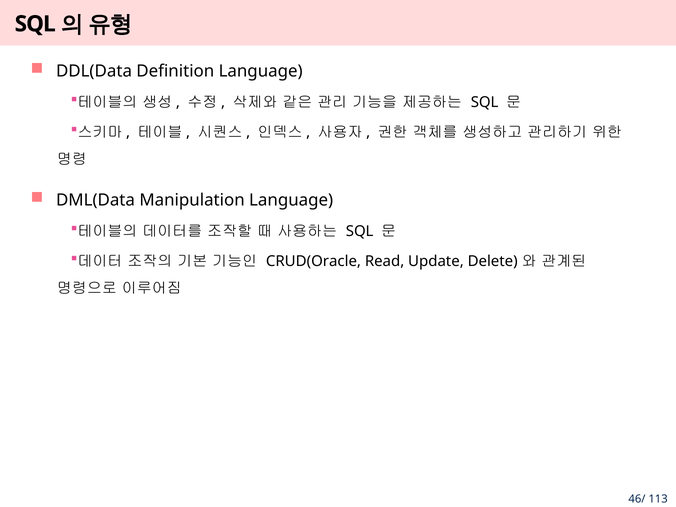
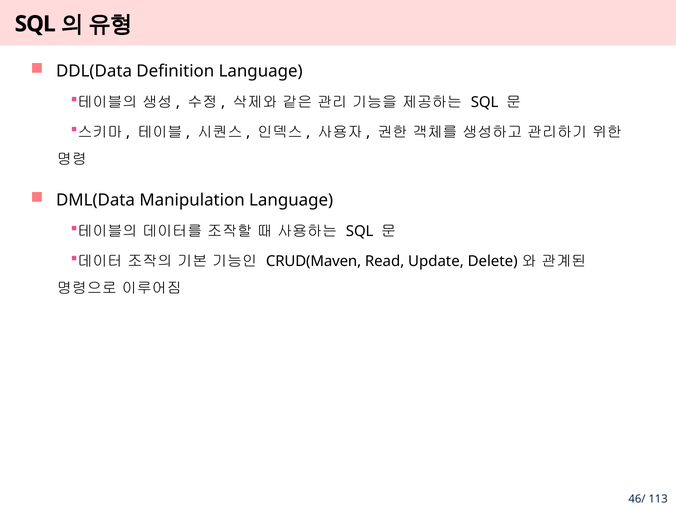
CRUD(Oracle: CRUD(Oracle -> CRUD(Maven (314, 261)
